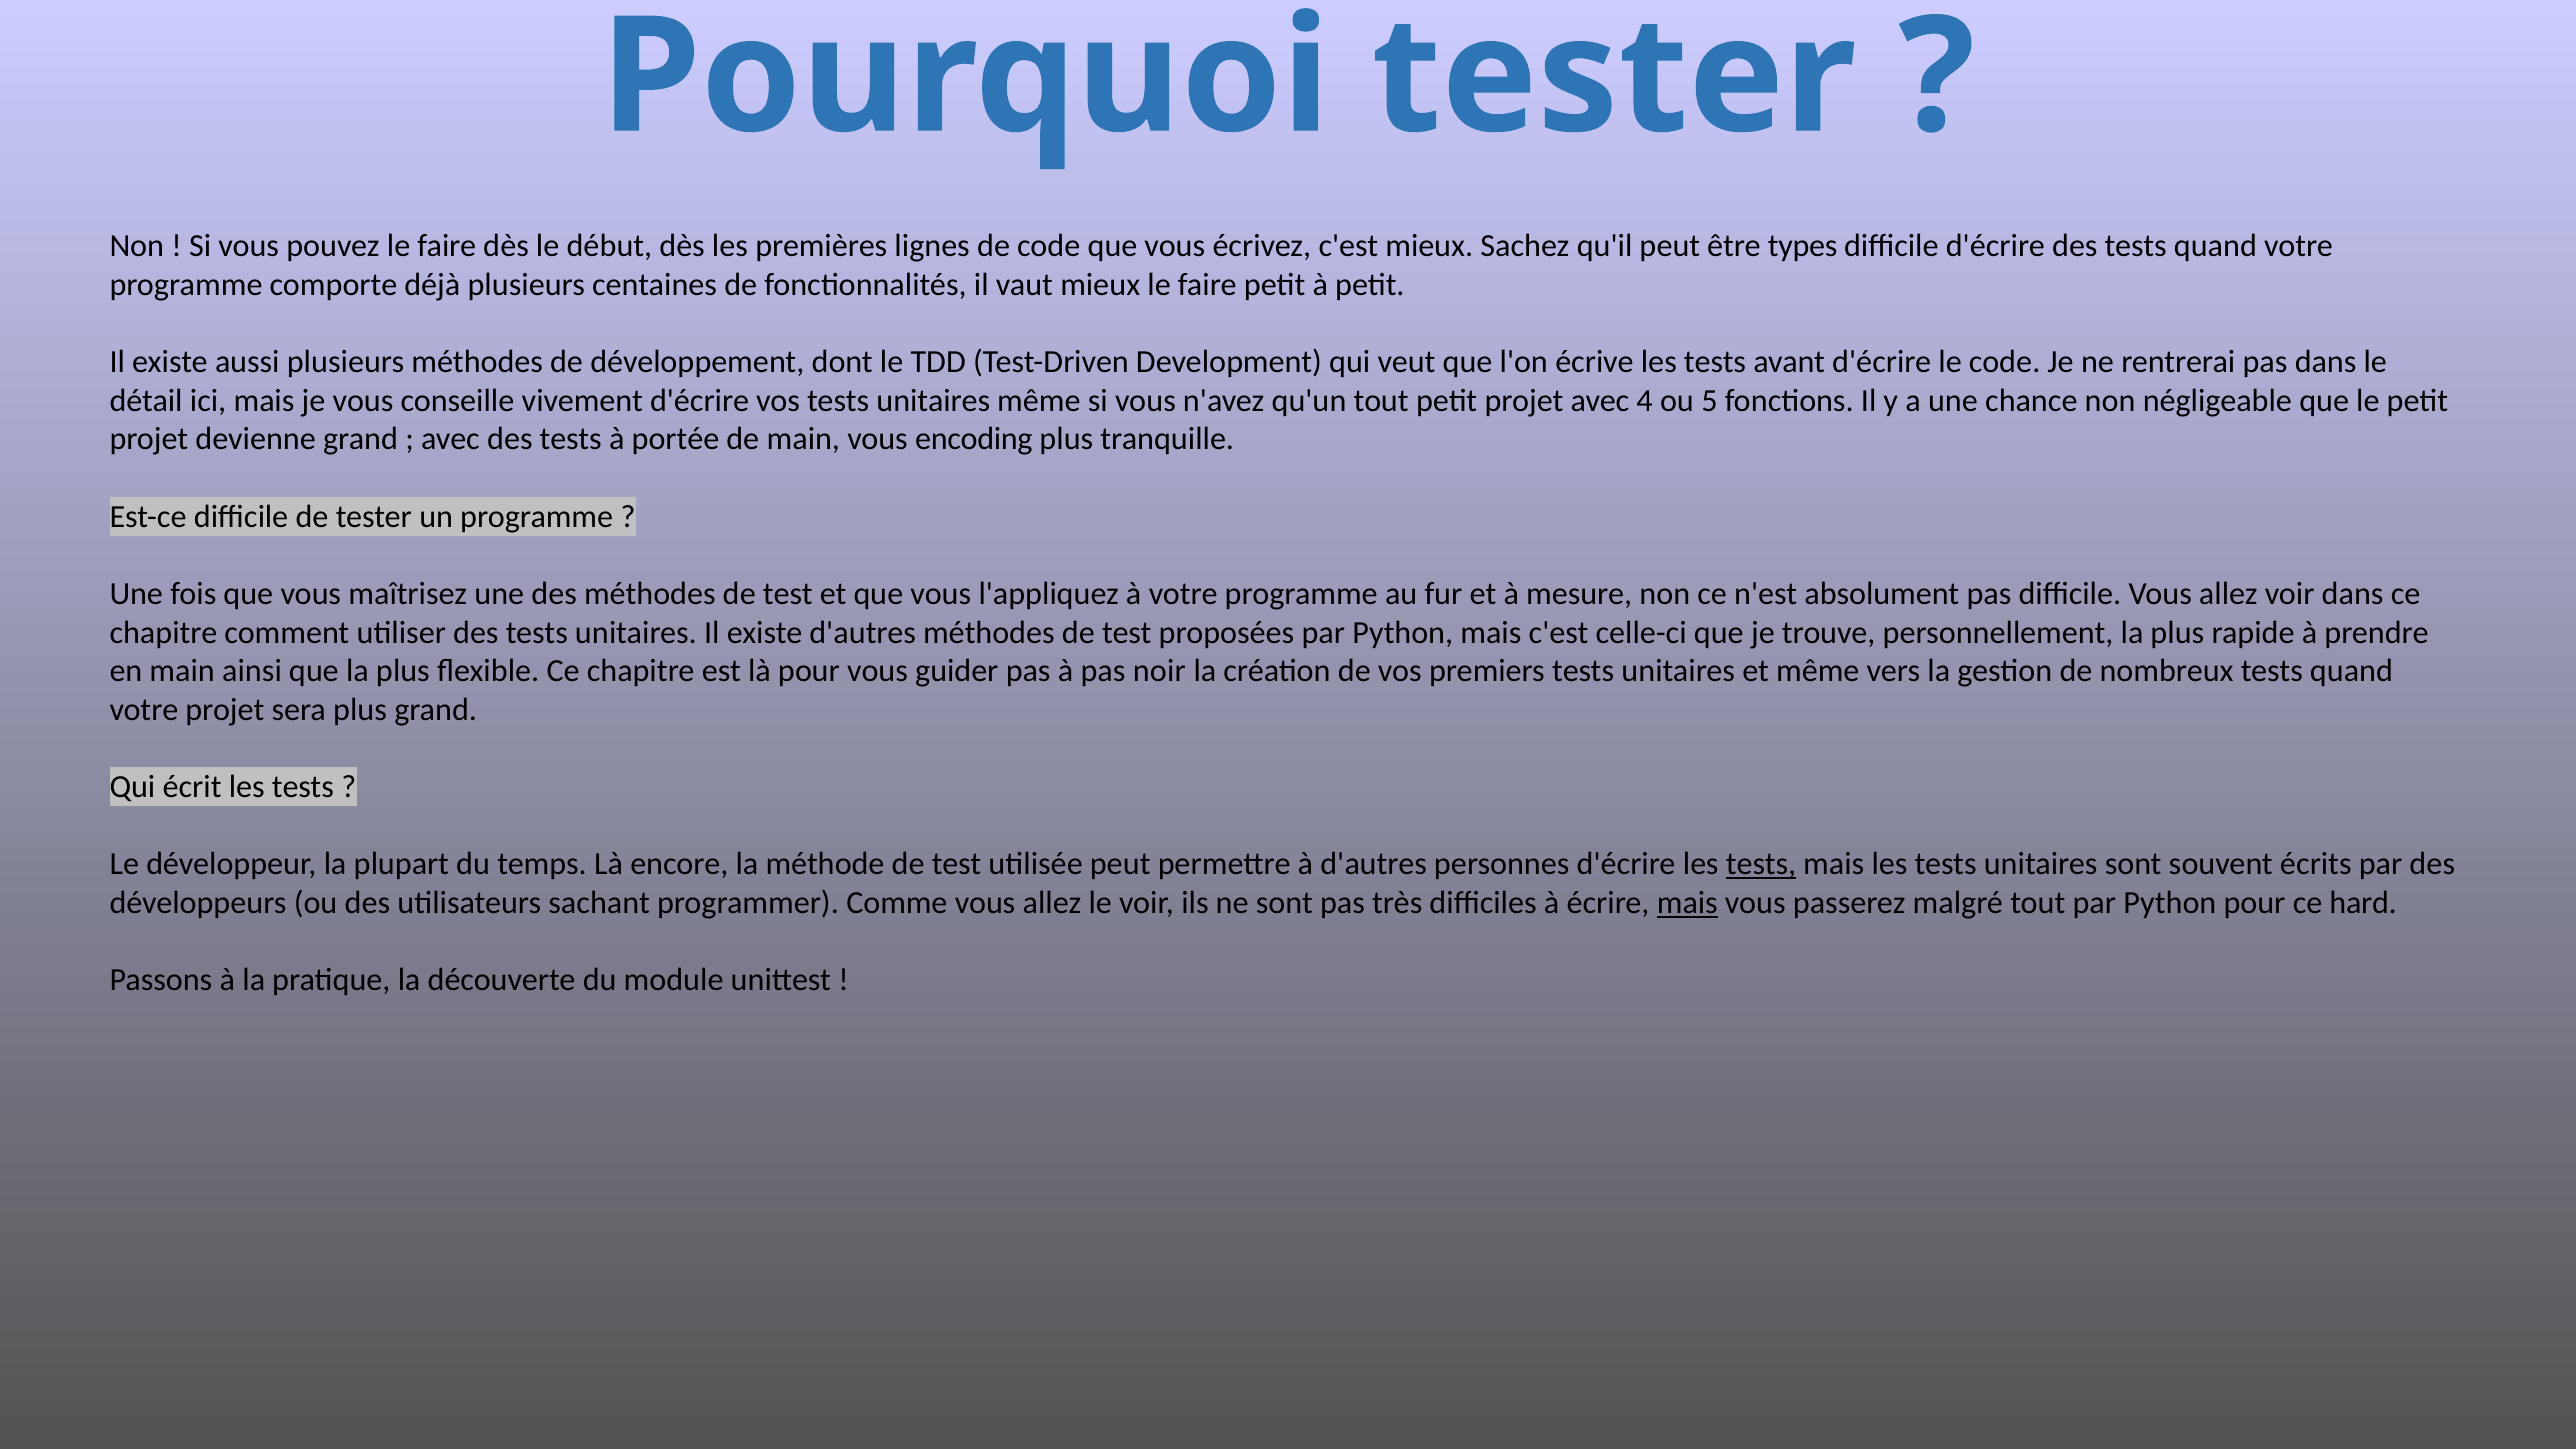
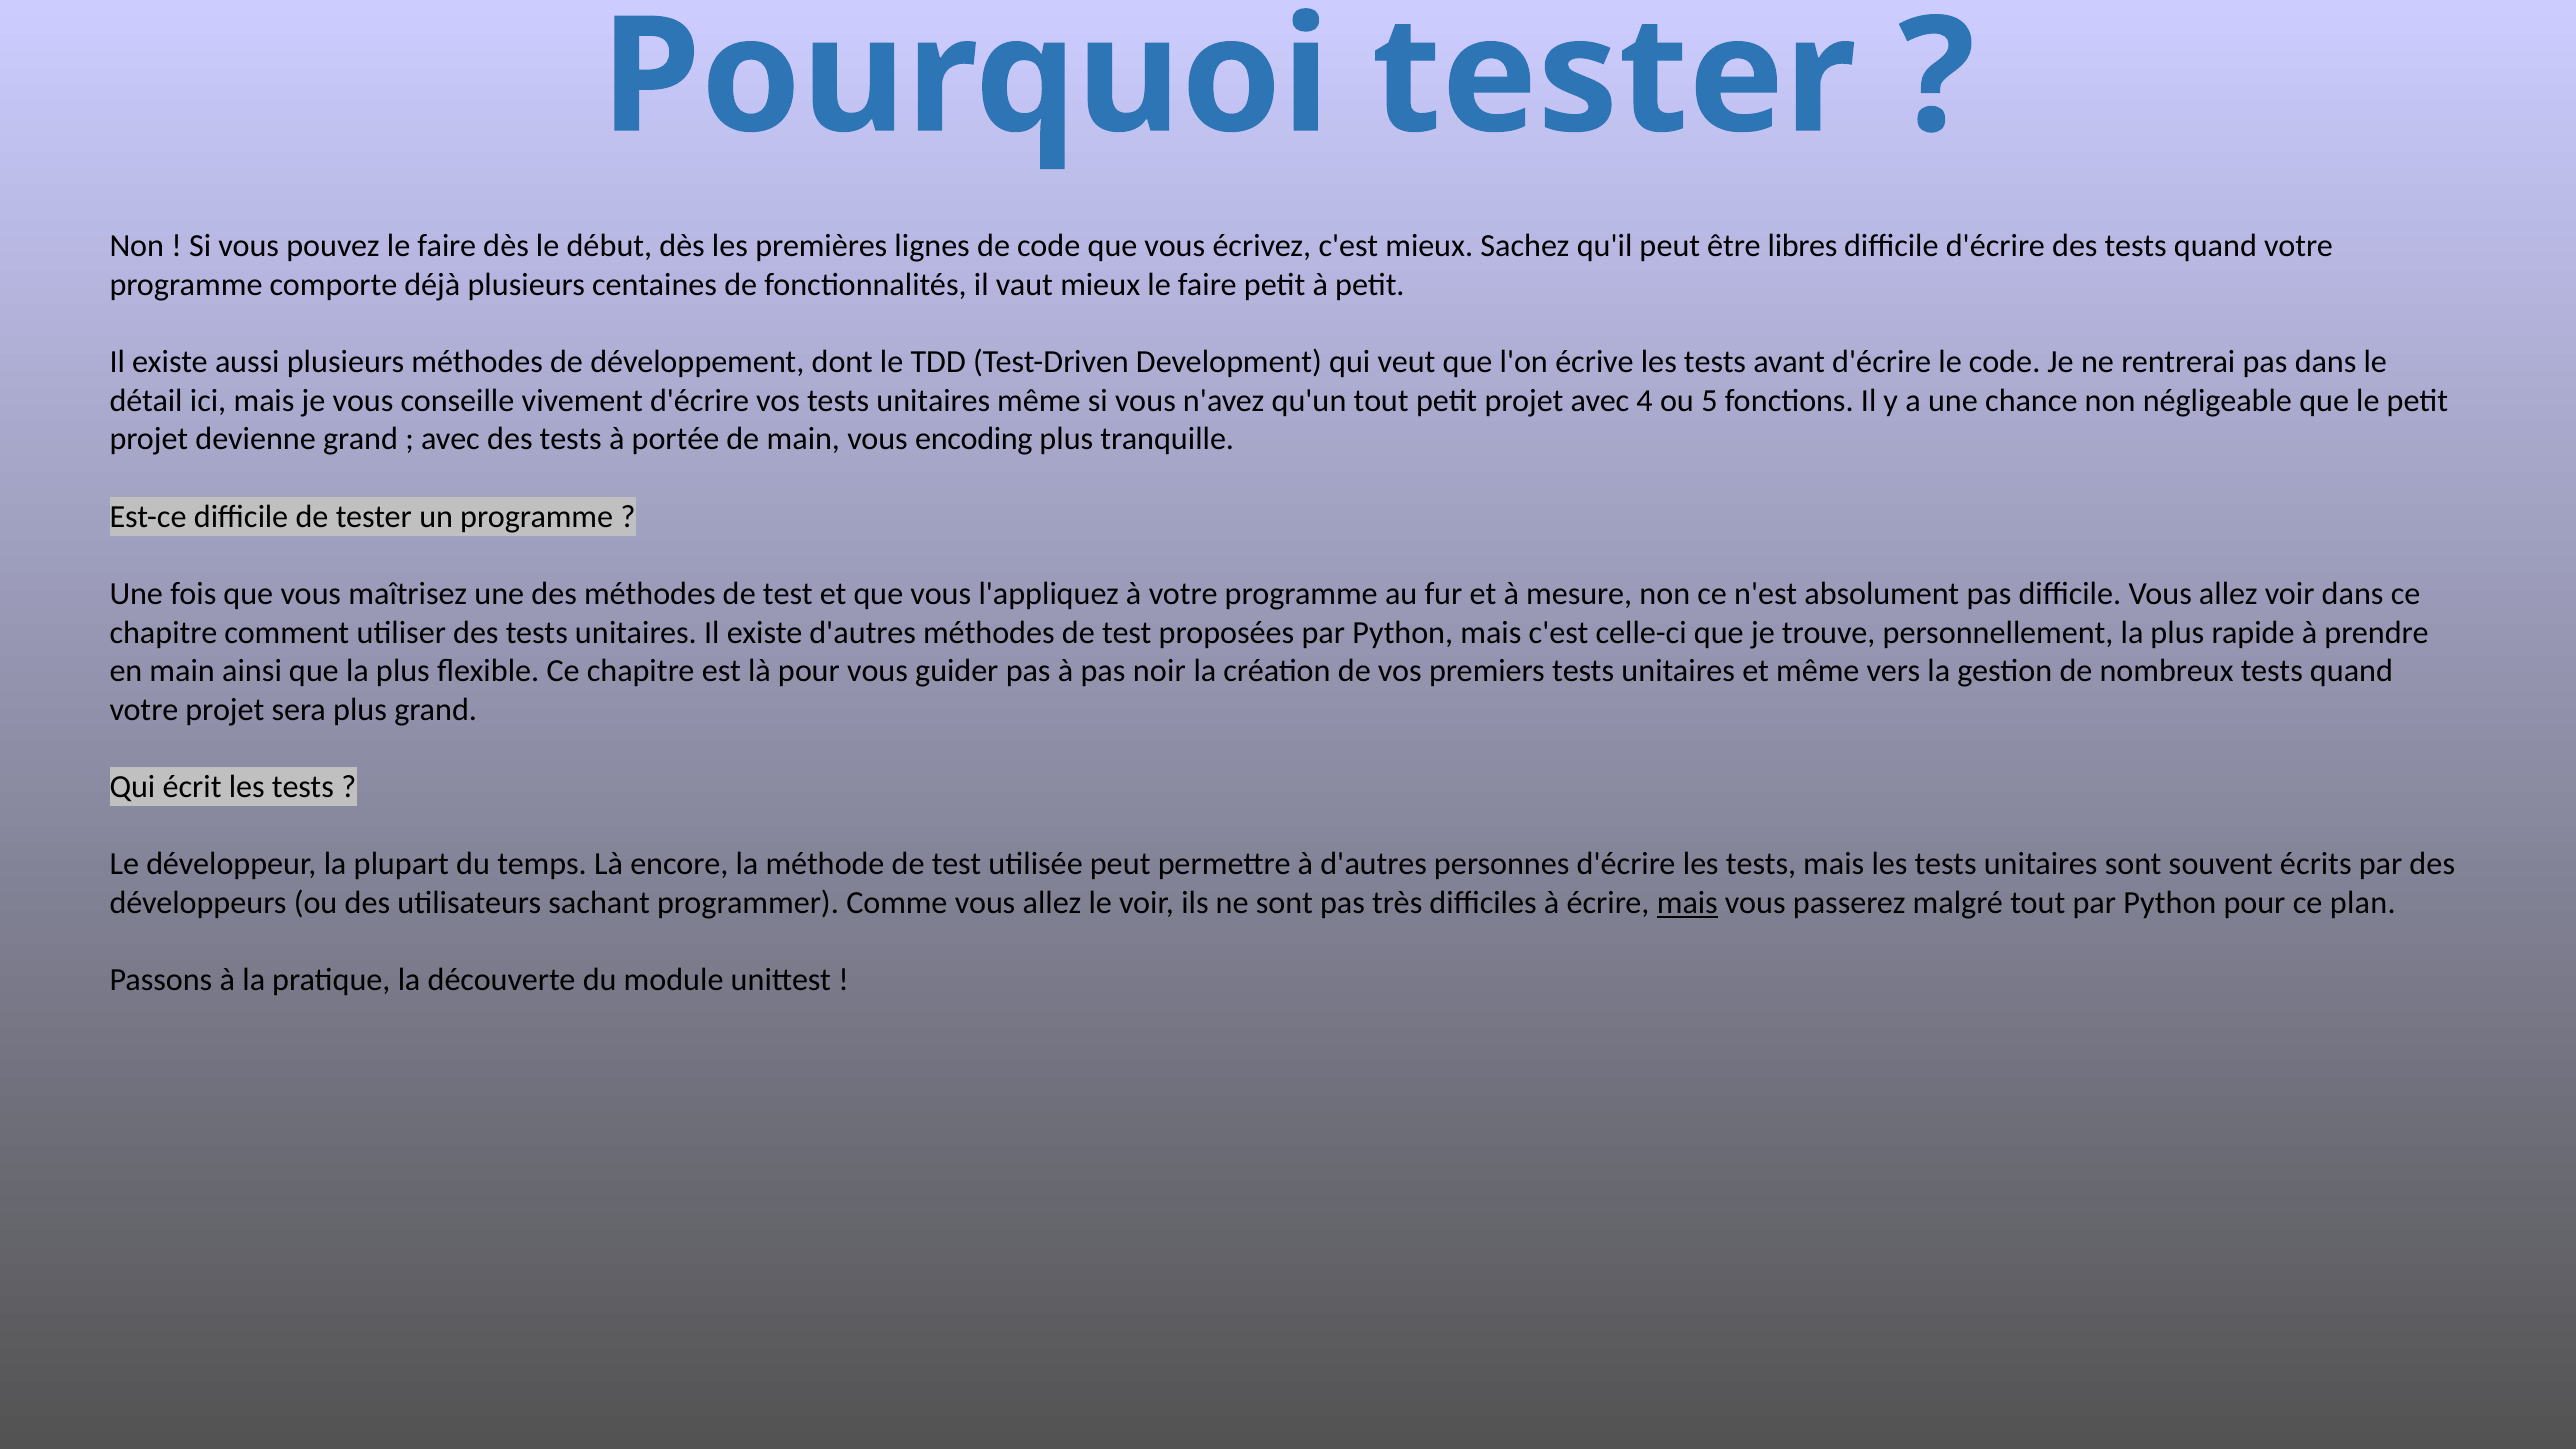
types: types -> libres (1803, 246)
tests underline: present -> none (1761, 864)
hard: hard -> plan (2363, 903)
